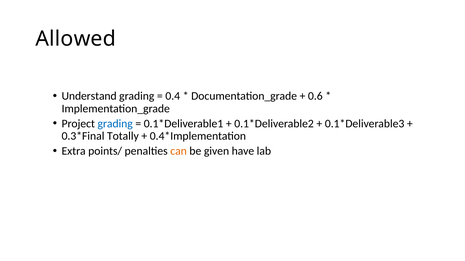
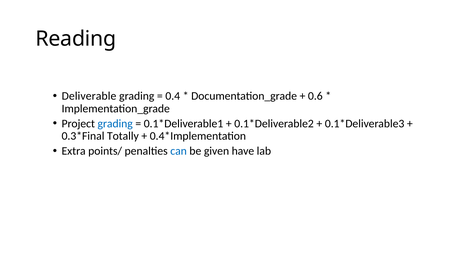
Allowed: Allowed -> Reading (76, 39)
Understand: Understand -> Deliverable (89, 96)
can colour: orange -> blue (179, 151)
